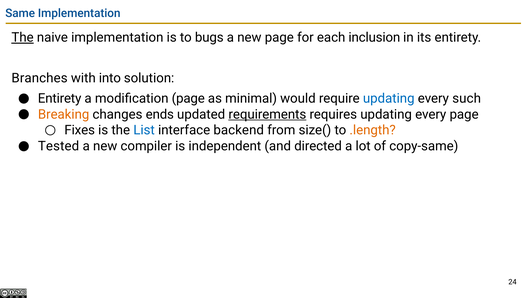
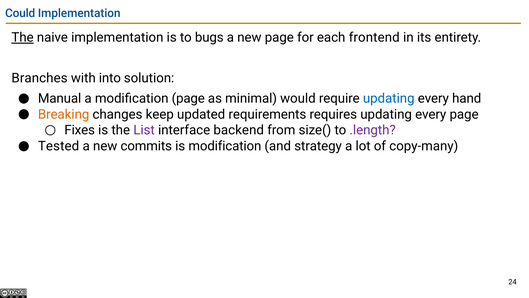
Same: Same -> Could (20, 13)
inclusion: inclusion -> frontend (374, 37)
Entirety: Entirety -> Manual (60, 98)
such: such -> hand (467, 98)
ends: ends -> keep (160, 114)
requirements underline: present -> none (267, 114)
List colour: blue -> purple (144, 130)
.length colour: orange -> purple (373, 130)
compiler: compiler -> commits (146, 146)
is independent: independent -> modification (225, 146)
directed: directed -> strategy (318, 146)
copy-same: copy-same -> copy-many (424, 146)
